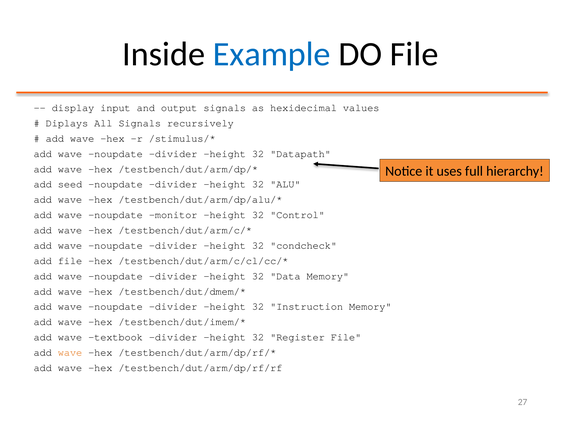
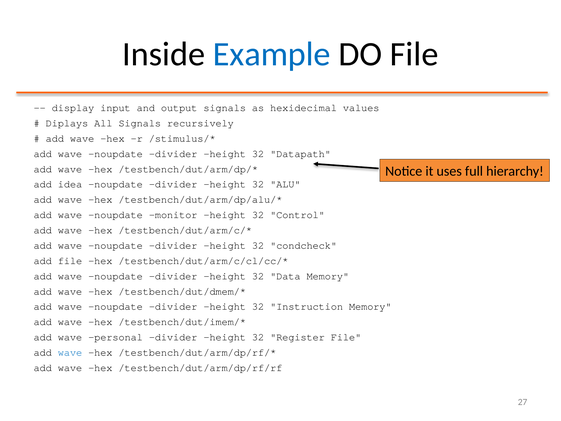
seed: seed -> idea (70, 184)
textbook: textbook -> personal (116, 337)
wave colour: orange -> blue (70, 352)
